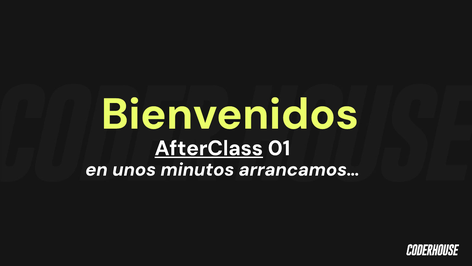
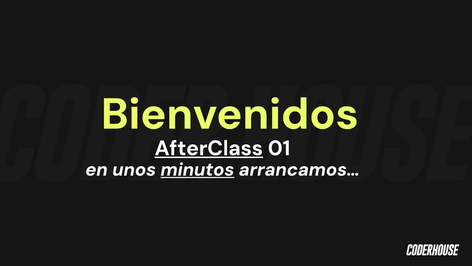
minutos underline: none -> present (197, 169)
